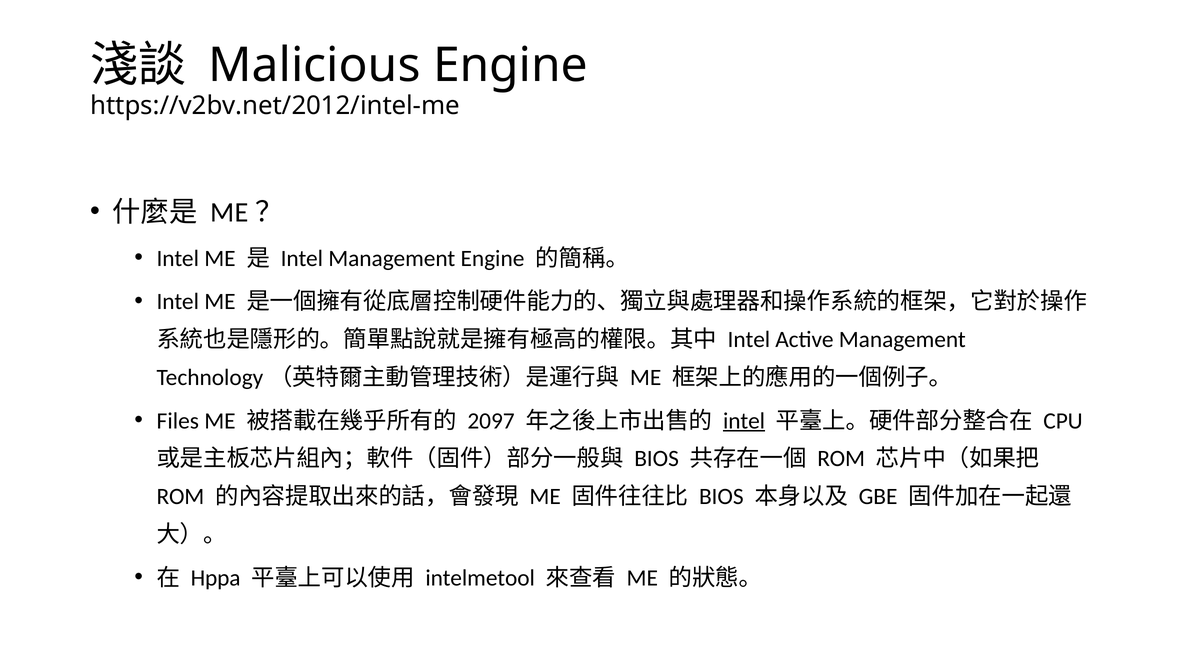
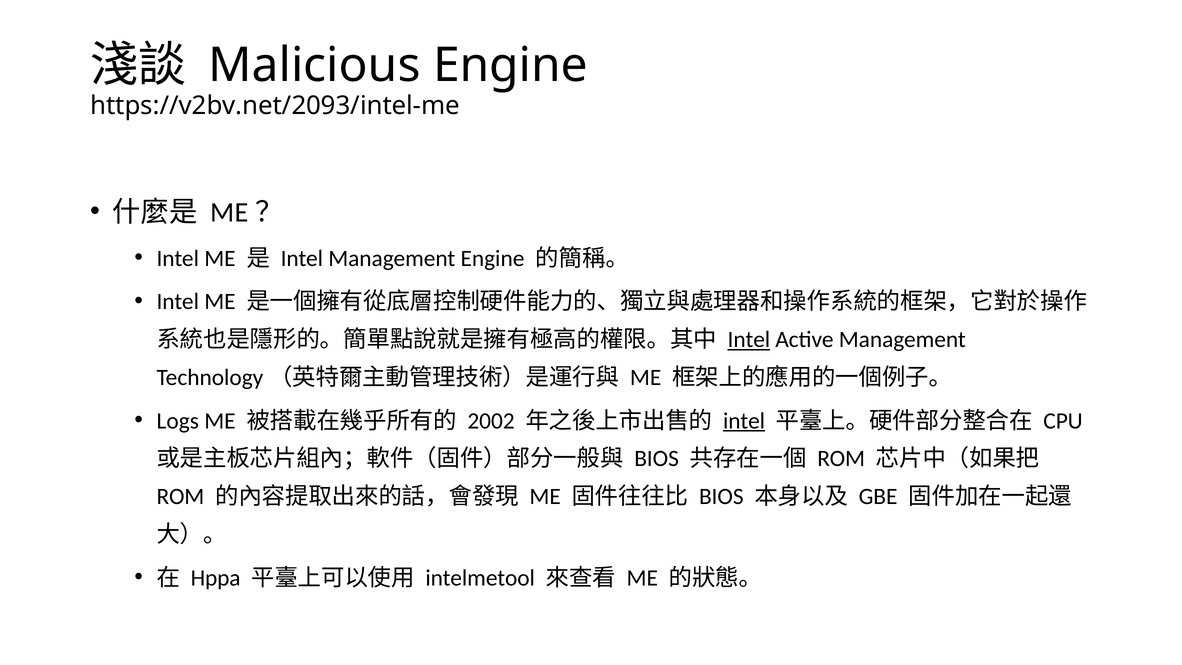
https://v2bv.net/2012/intel-me: https://v2bv.net/2012/intel-me -> https://v2bv.net/2093/intel-me (275, 105)
Intel underline: none -> present (749, 339)
Files: Files -> Logs (178, 421)
2097: 2097 -> 2002 (491, 421)
